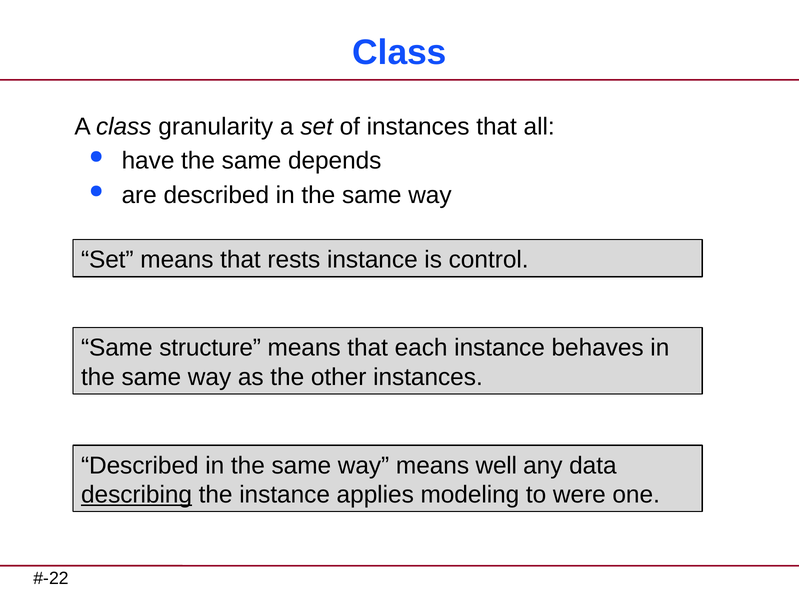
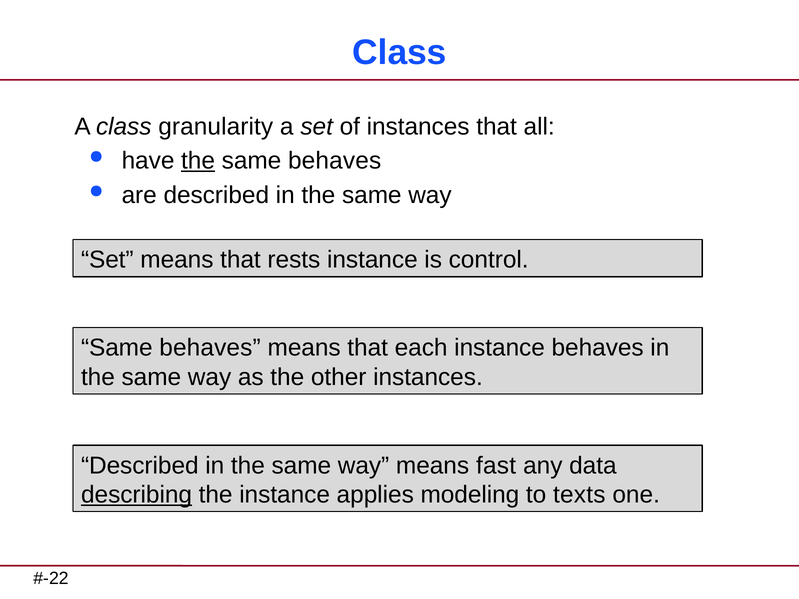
the underline: none -> present (198, 161)
depends: depends -> behaves (335, 161)
structure: structure -> behaves (210, 348)
well: well -> fast (496, 466)
were: were -> texts (579, 495)
